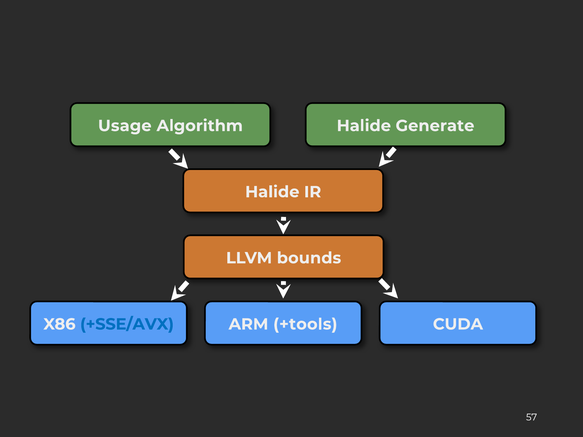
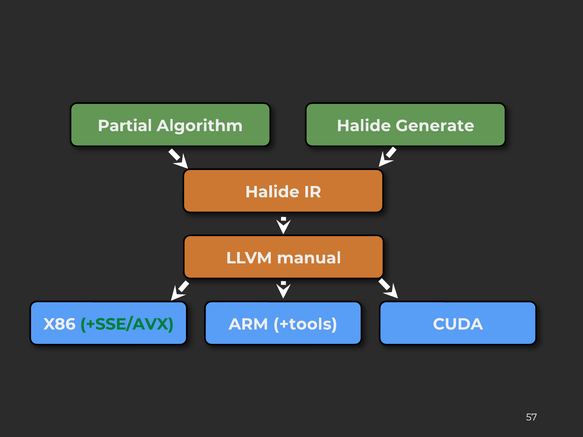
Usage: Usage -> Partial (125, 126)
bounds: bounds -> manual (309, 258)
+SSE/AVX colour: blue -> green (127, 324)
